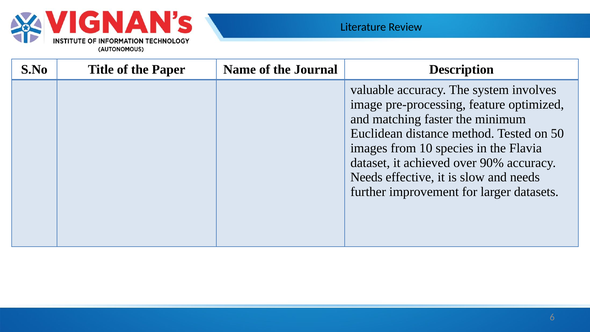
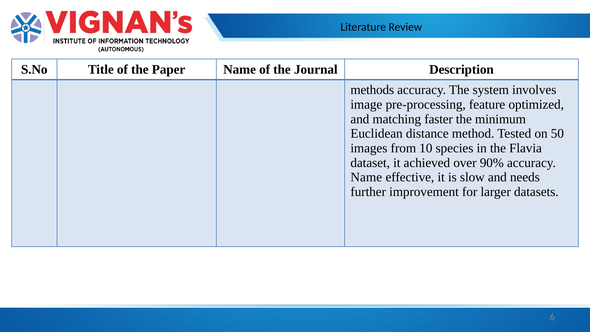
valuable: valuable -> methods (372, 90)
Needs: Needs -> Name (366, 177)
